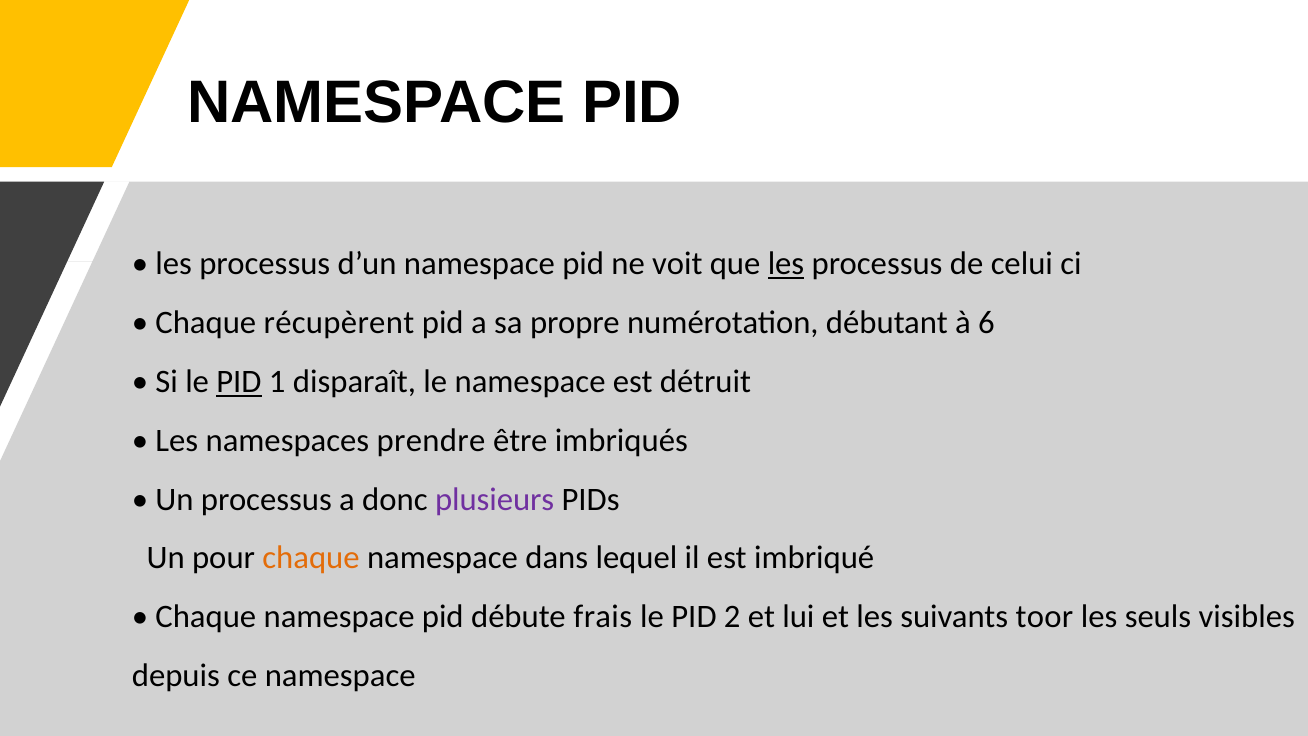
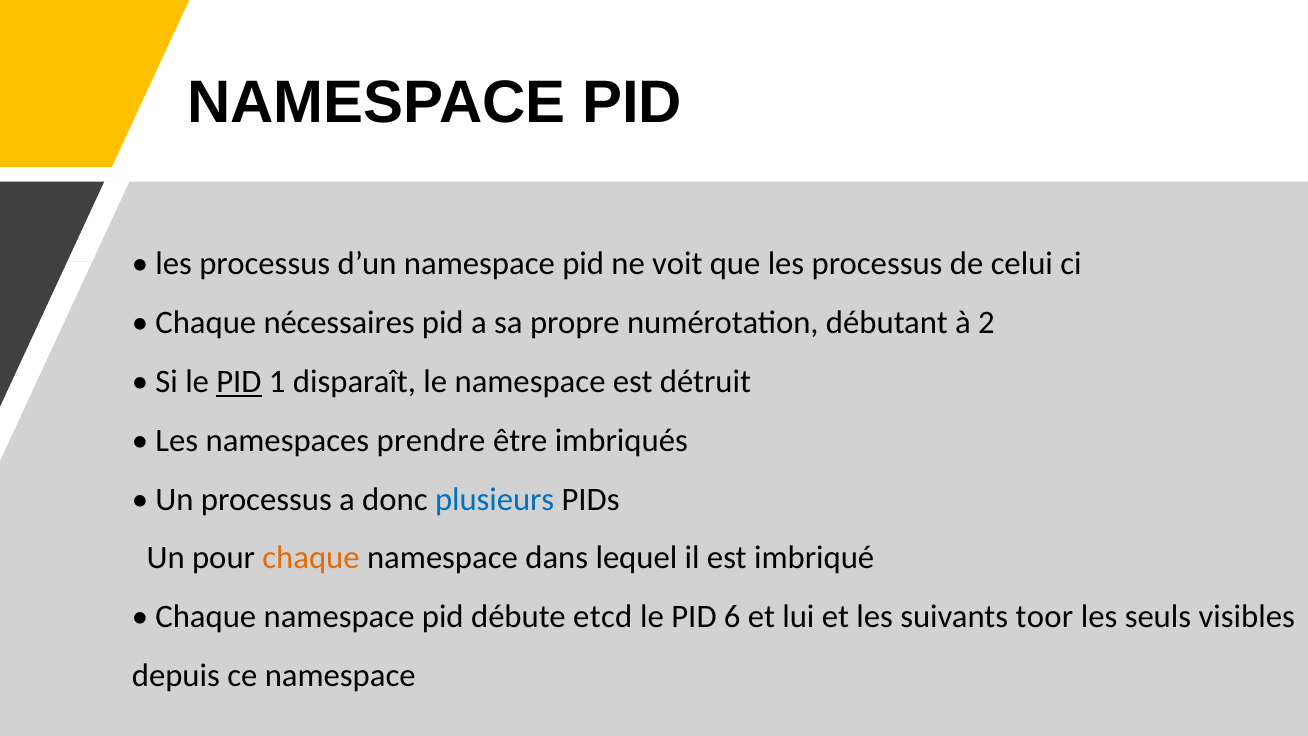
les underline: present -> none (786, 264)
récupèrent: récupèrent -> nécessaires (339, 322)
6: 6 -> 2 (986, 322)
plusieurs colour: purple -> blue (495, 499)
frais: frais -> etcd (603, 617)
2: 2 -> 6 (732, 617)
